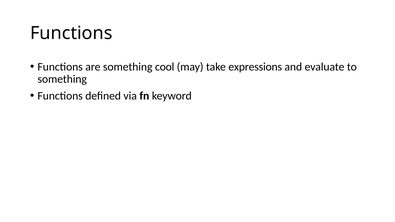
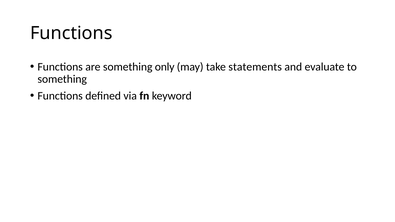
cool: cool -> only (165, 67)
expressions: expressions -> statements (255, 67)
